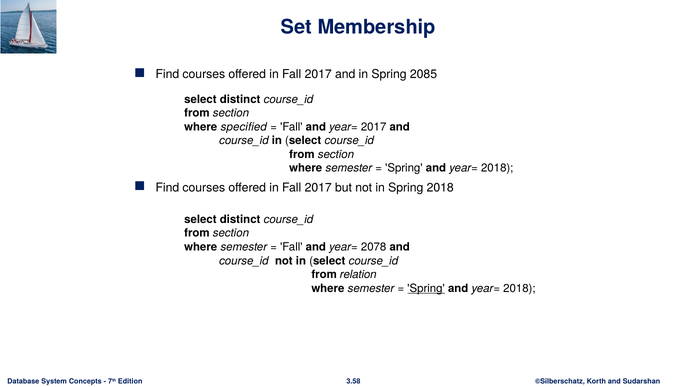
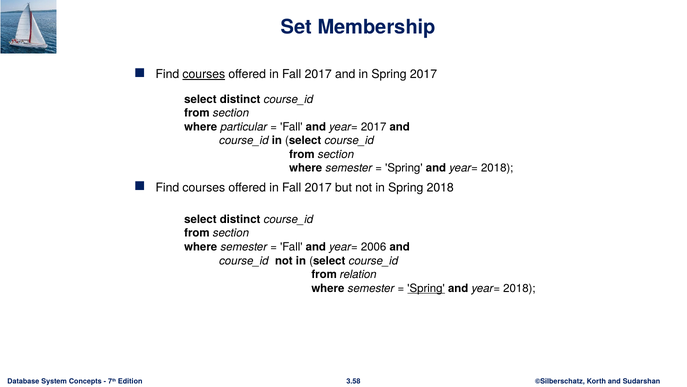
courses underline: none -> present (204, 74)
Spring 2085: 2085 -> 2017 (424, 74)
specified: specified -> particular (244, 127)
2078: 2078 -> 2006 (374, 247)
